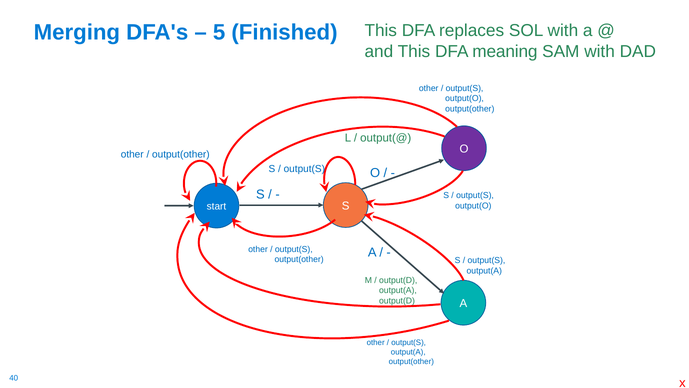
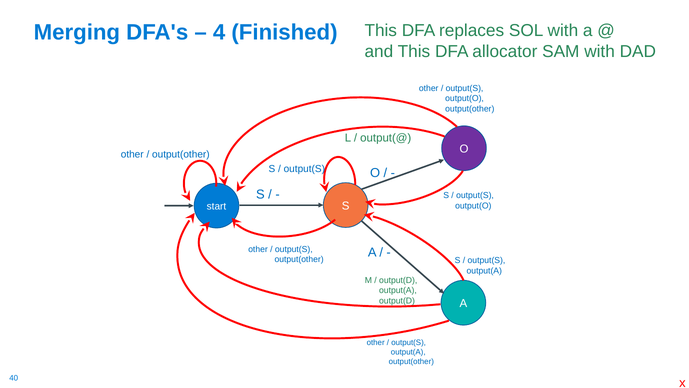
5: 5 -> 4 (219, 32)
meaning: meaning -> allocator (505, 51)
